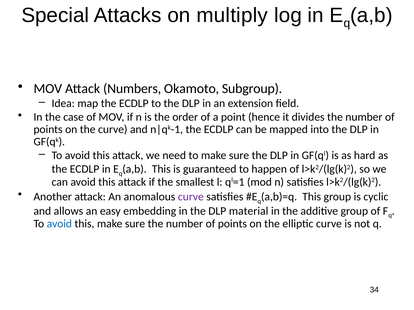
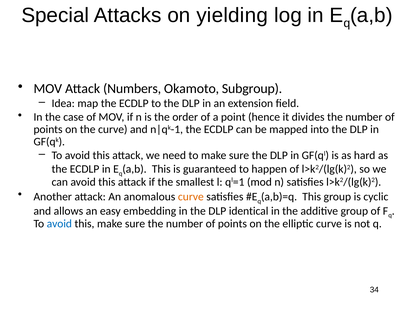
multiply: multiply -> yielding (232, 15)
curve colour: purple -> orange (191, 197)
material: material -> identical (249, 211)
